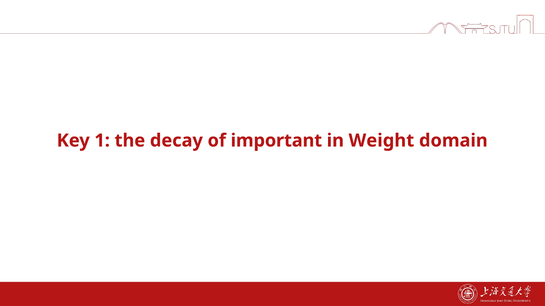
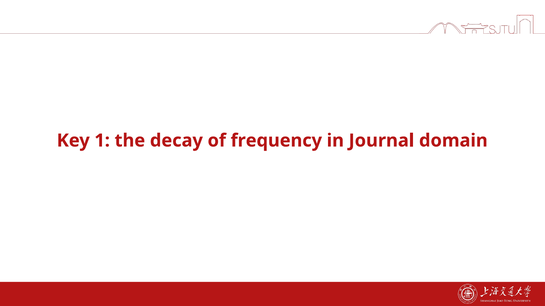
important: important -> frequency (276, 141)
Weight: Weight -> Journal (381, 141)
